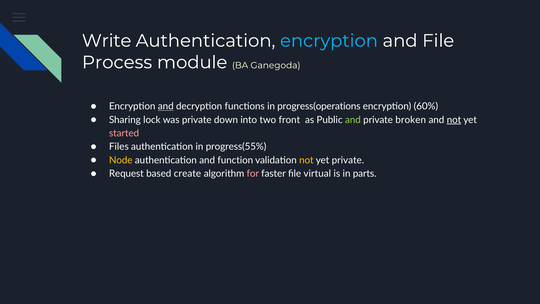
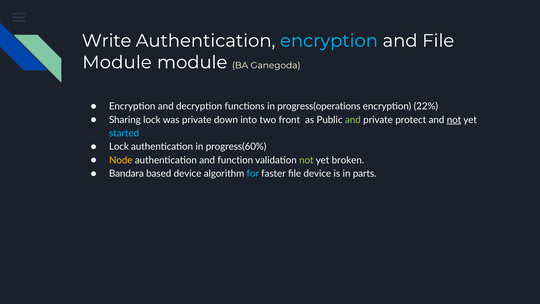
Process: Process -> Module (117, 62)
and underline: present -> none (166, 106)
60%: 60% -> 22% (426, 106)
broken: broken -> protect (411, 120)
started colour: pink -> light blue (124, 133)
Files: Files -> Lock (119, 147)
progress(55%: progress(55% -> progress(60% (236, 147)
not colour: yellow -> light green (306, 160)
yet private: private -> broken (348, 160)
Request: Request -> Bandara (126, 174)
based create: create -> device (188, 174)
for colour: pink -> light blue (253, 174)
file virtual: virtual -> device (317, 174)
